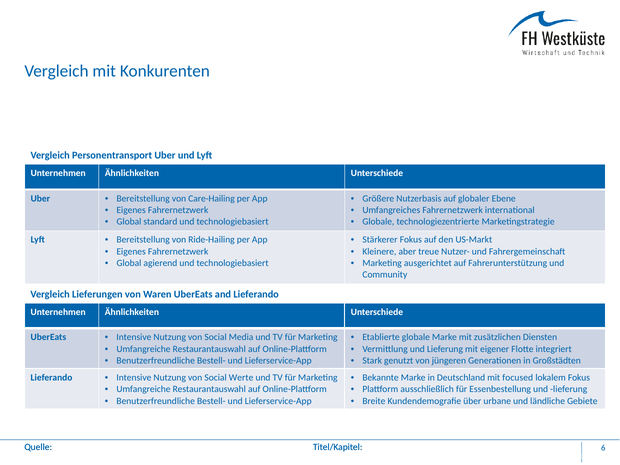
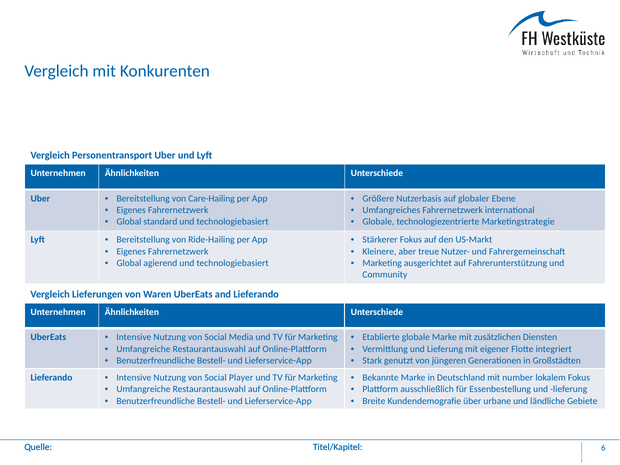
focused: focused -> number (518, 378)
Werte: Werte -> Player (241, 378)
